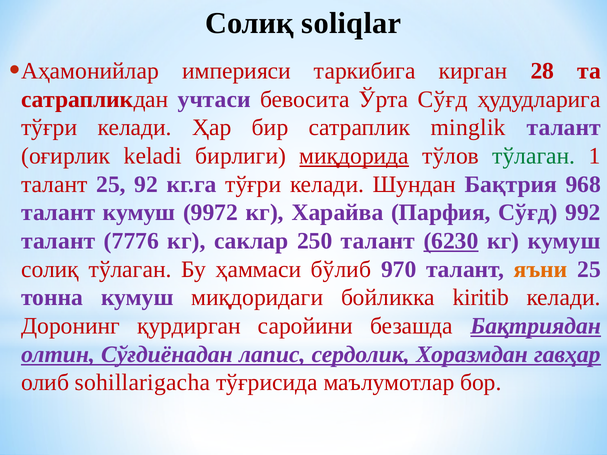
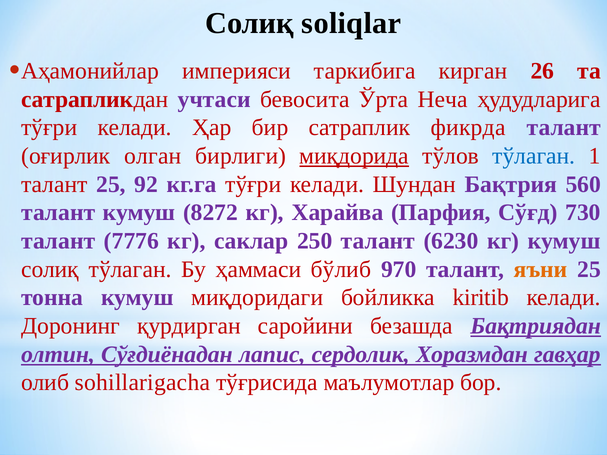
28: 28 -> 26 (542, 71)
Ўрта Сўғд: Сўғд -> Неча (443, 99)
minglik: minglik -> фикрда (468, 128)
keladi: keladi -> олган (153, 156)
тўлаган colour: green -> blue (534, 156)
968: 968 -> 560 (583, 184)
9972: 9972 -> 8272 (211, 213)
992: 992 -> 730 (583, 213)
6230 underline: present -> none (451, 241)
